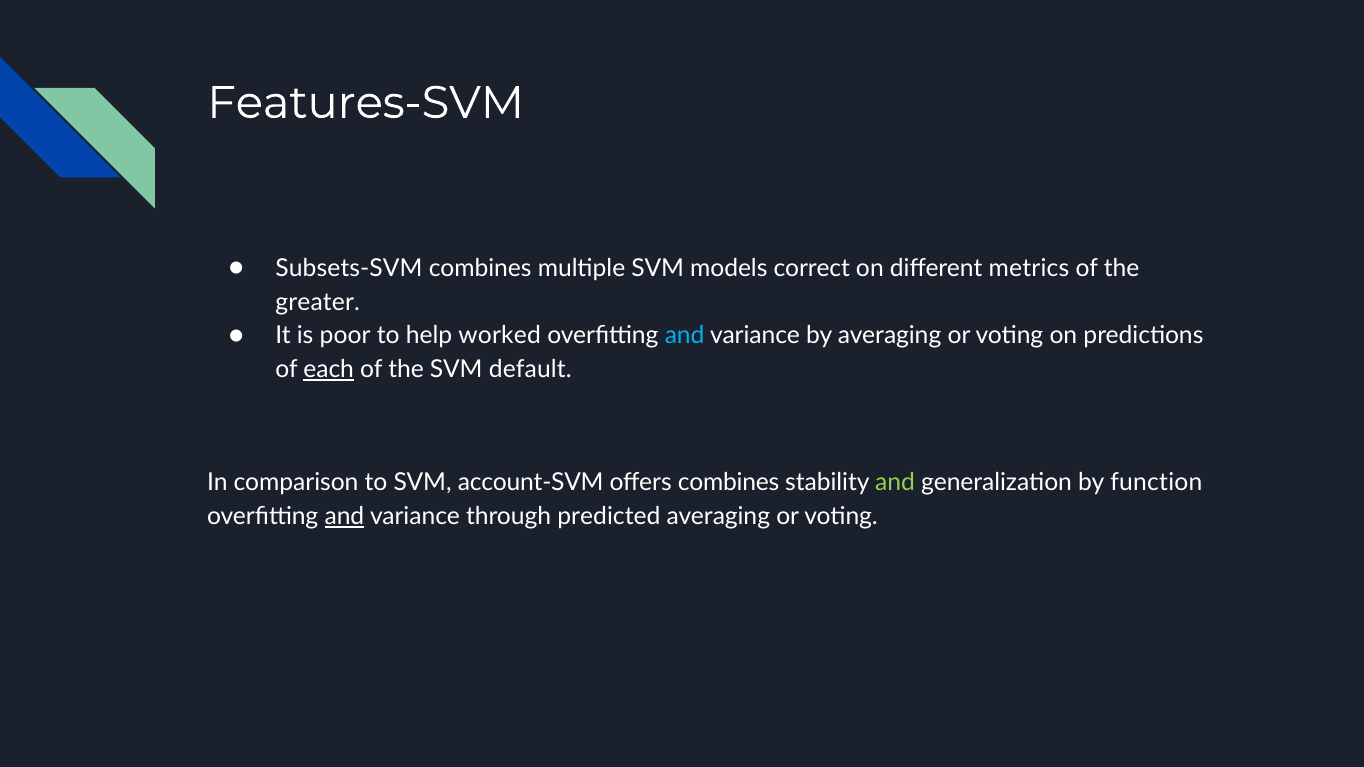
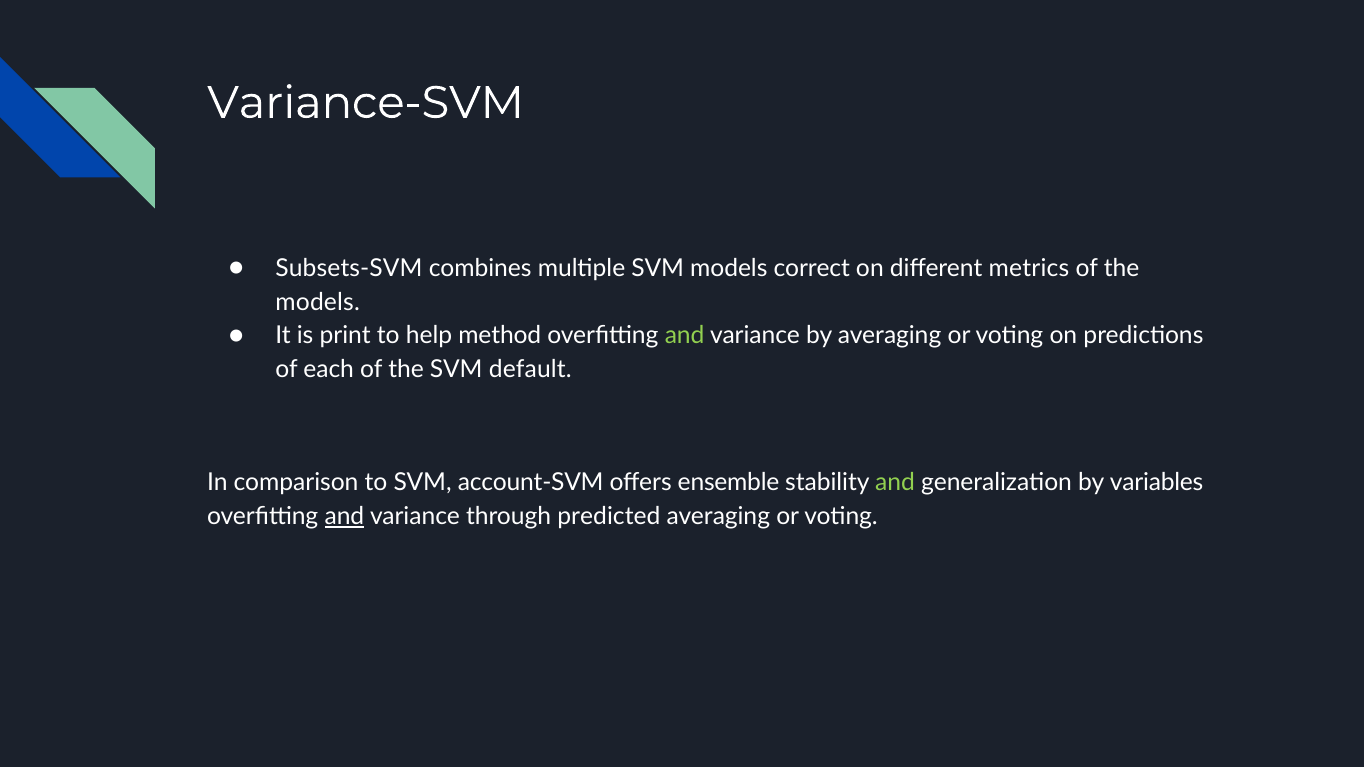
Features-SVM: Features-SVM -> Variance-SVM (366, 103)
greater: greater -> models (318, 302)
poor: poor -> print (345, 336)
worked: worked -> method (500, 336)
and colour: light blue -> light green (685, 336)
each underline: present -> none (329, 370)
offers combines: combines -> ensemble (729, 483)
function: function -> variables (1157, 483)
